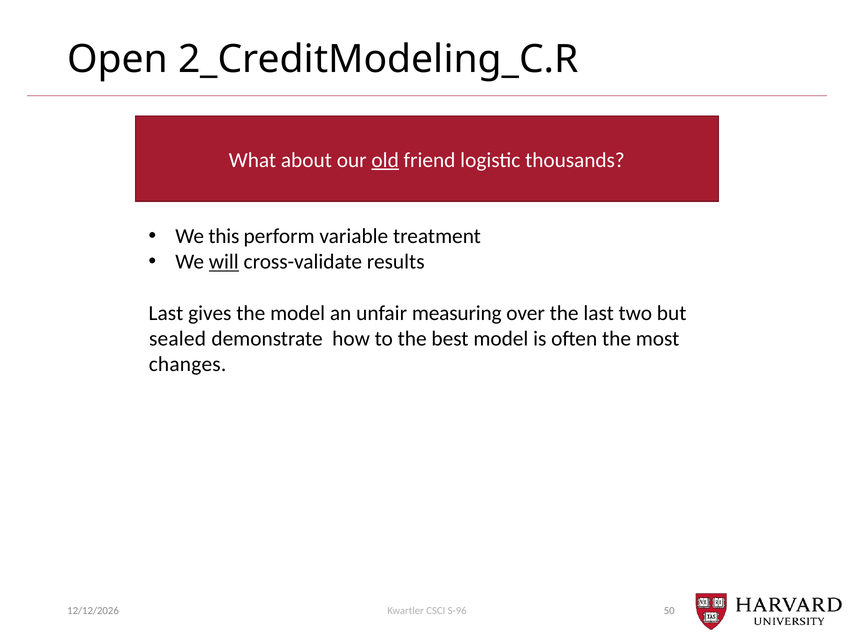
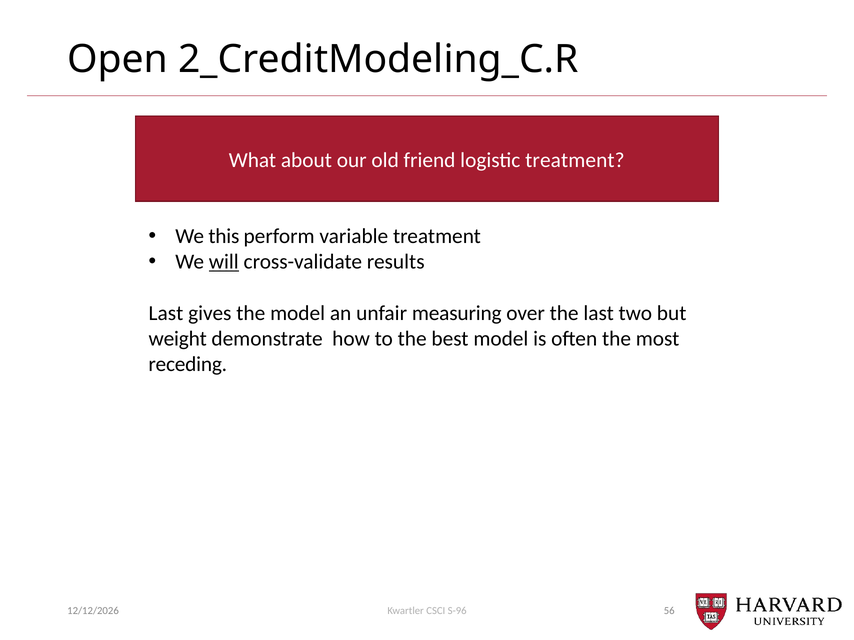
old underline: present -> none (385, 160)
logistic thousands: thousands -> treatment (575, 160)
sealed: sealed -> weight (178, 339)
changes: changes -> receding (188, 365)
50: 50 -> 56 (669, 611)
